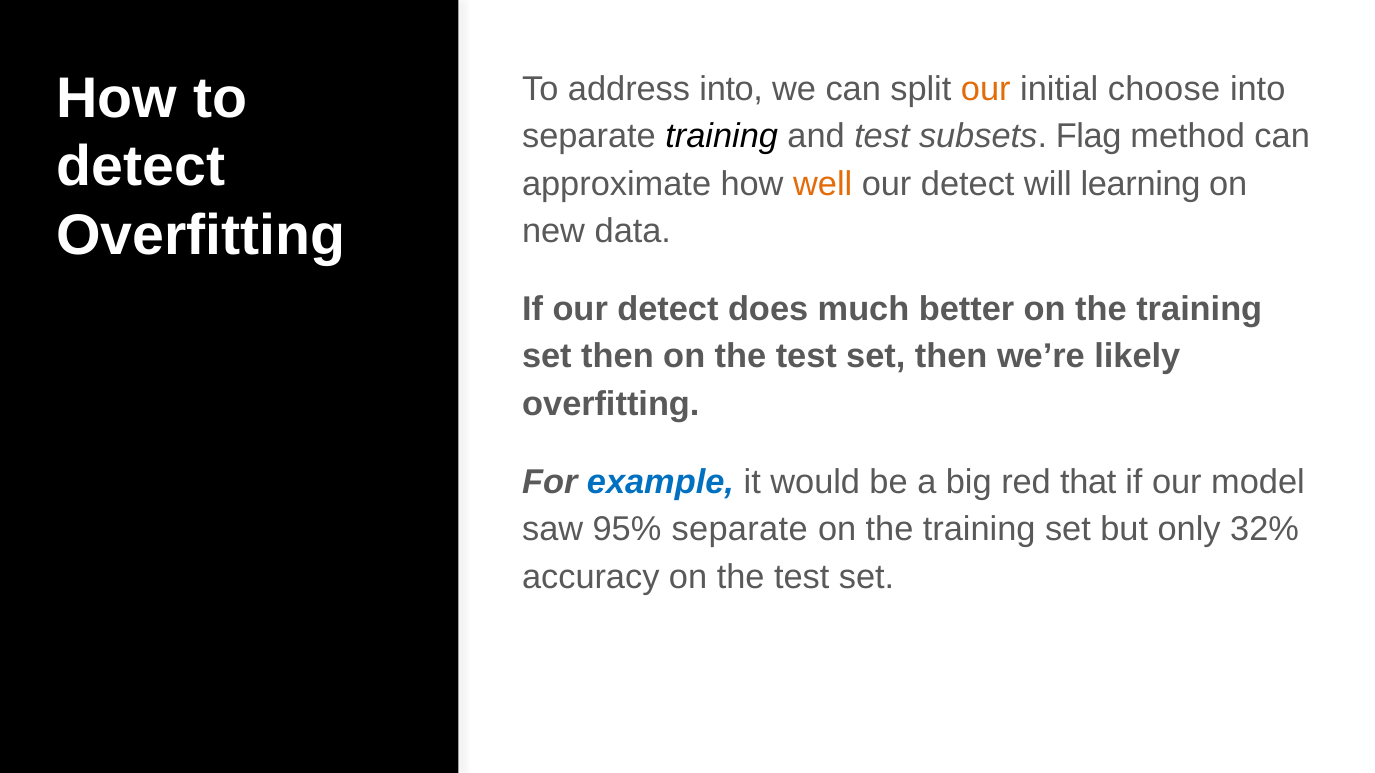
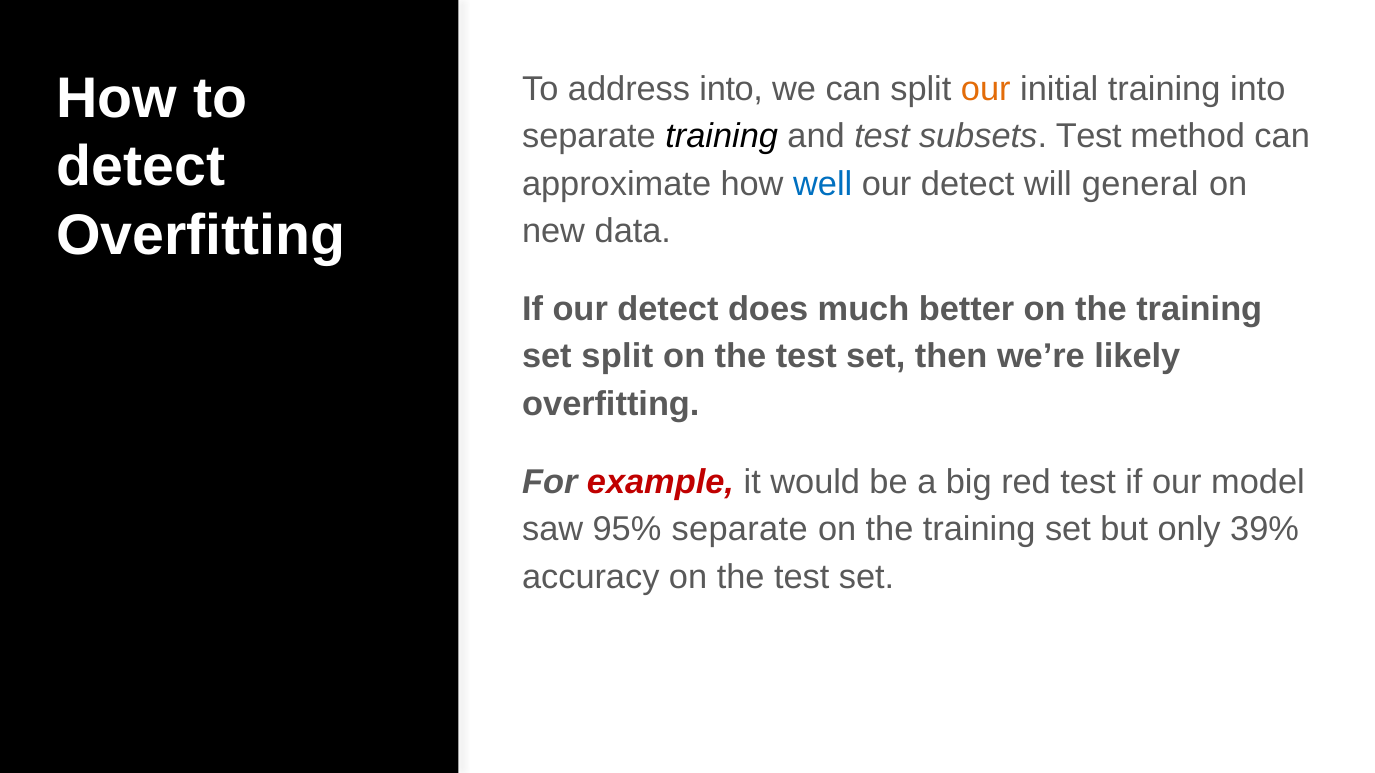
initial choose: choose -> training (1164, 89)
subsets Flag: Flag -> Test (1089, 137)
well colour: orange -> blue (823, 184)
learning: learning -> general (1140, 184)
then: then -> split (617, 357)
example colour: blue -> red (660, 482)
red that: that -> test (1088, 482)
32%: 32% -> 39% (1265, 530)
